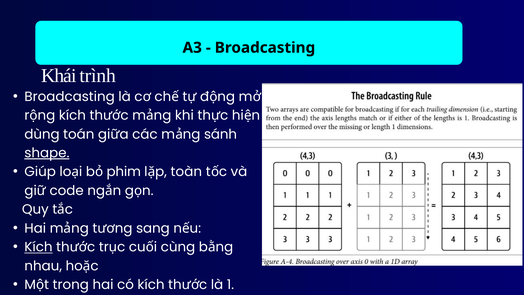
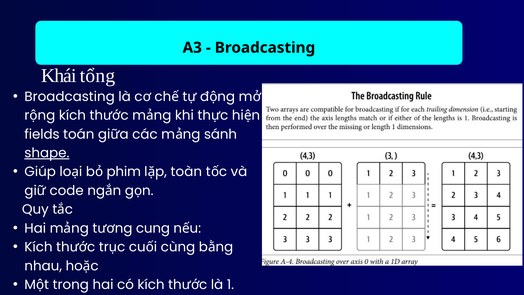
trình: trình -> tổng (98, 76)
dùng: dùng -> fields (42, 134)
sang: sang -> cung (153, 228)
Kích underline: present -> none (38, 247)
